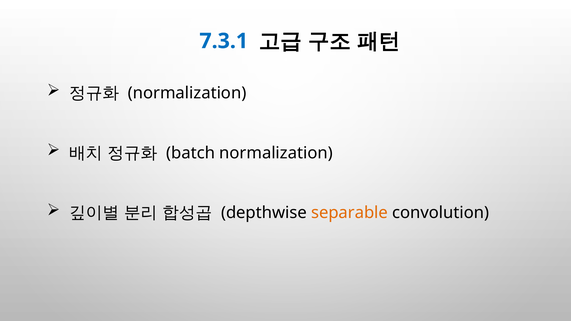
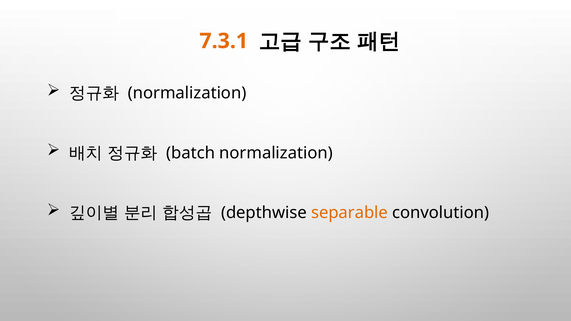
7.3.1 colour: blue -> orange (224, 41)
